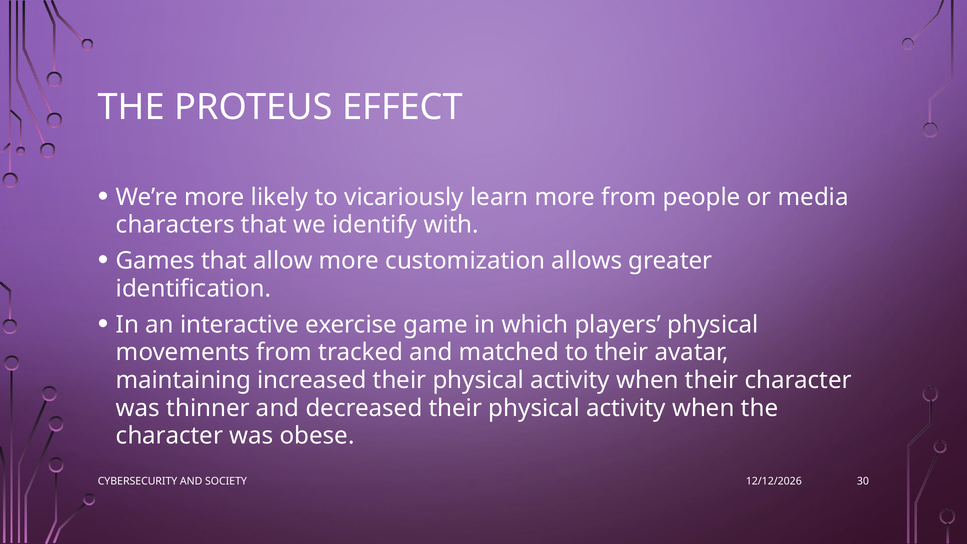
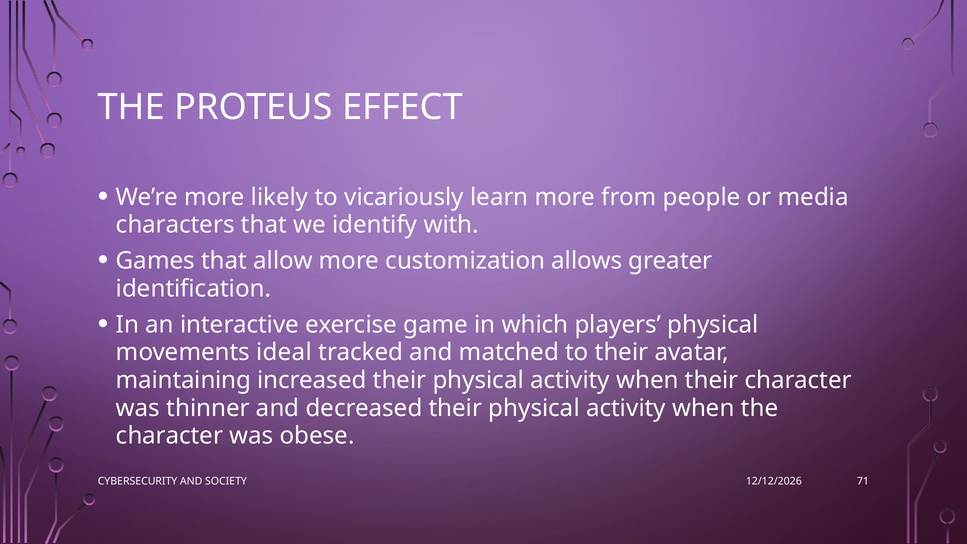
movements from: from -> ideal (284, 352)
30: 30 -> 71 (863, 481)
